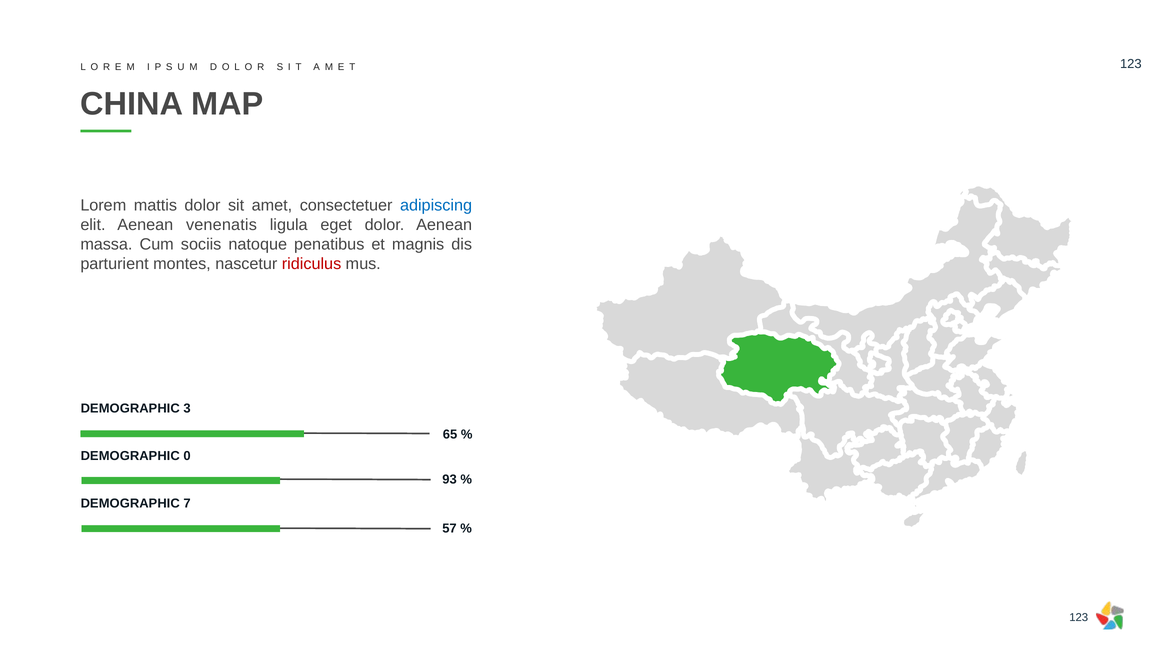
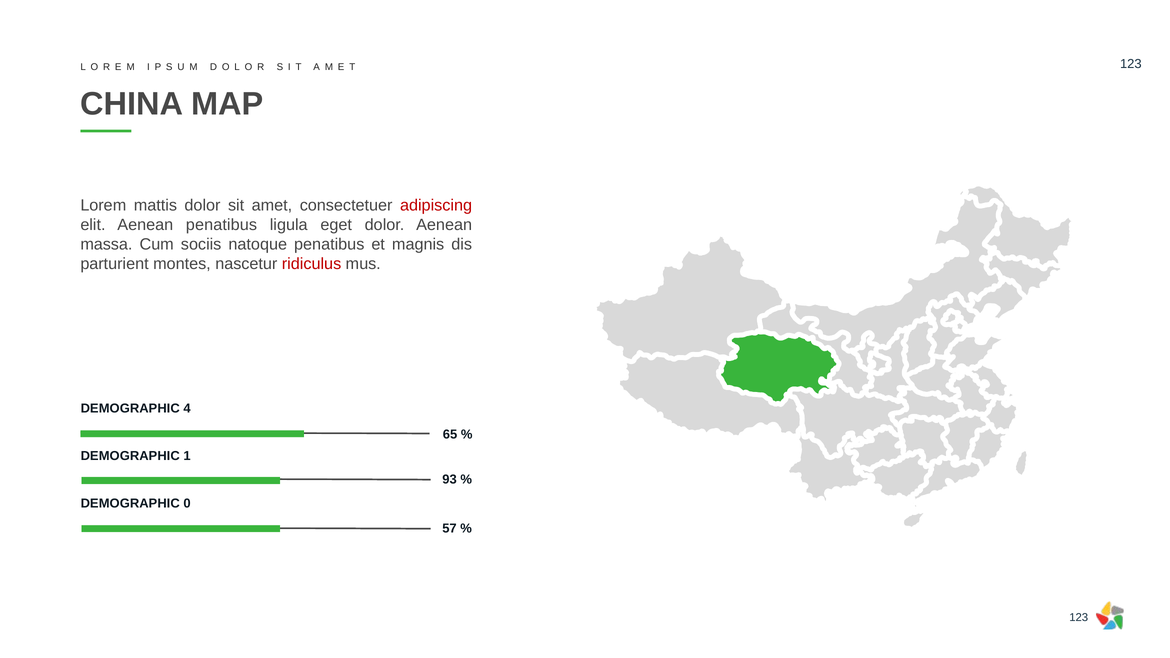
adipiscing colour: blue -> red (436, 205)
Aenean venenatis: venenatis -> penatibus (221, 225)
3: 3 -> 4 (187, 409)
0: 0 -> 1 (187, 456)
7: 7 -> 0 (187, 504)
